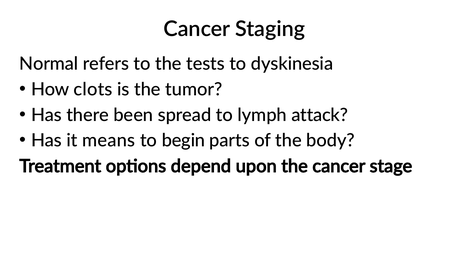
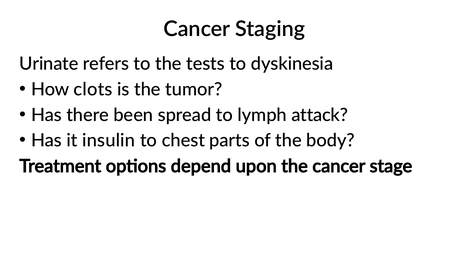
Normal: Normal -> Urinate (49, 64)
means: means -> insulin (109, 141)
begin: begin -> chest (183, 141)
